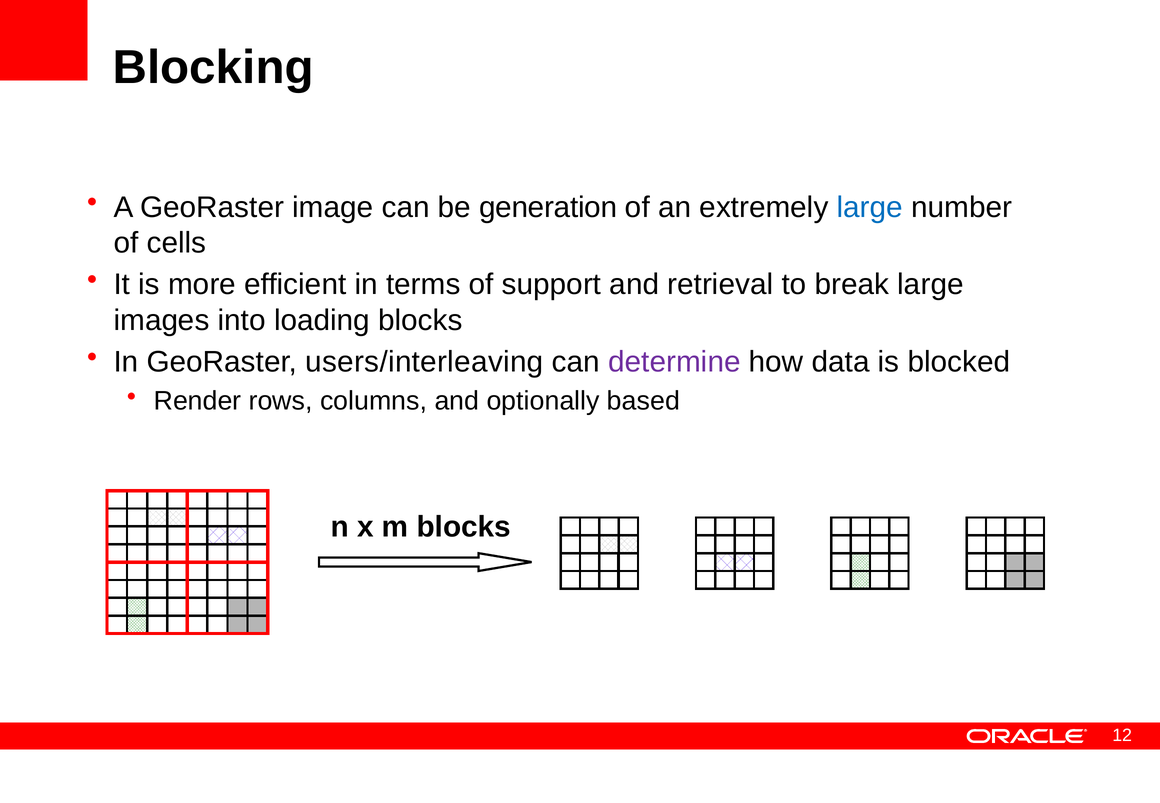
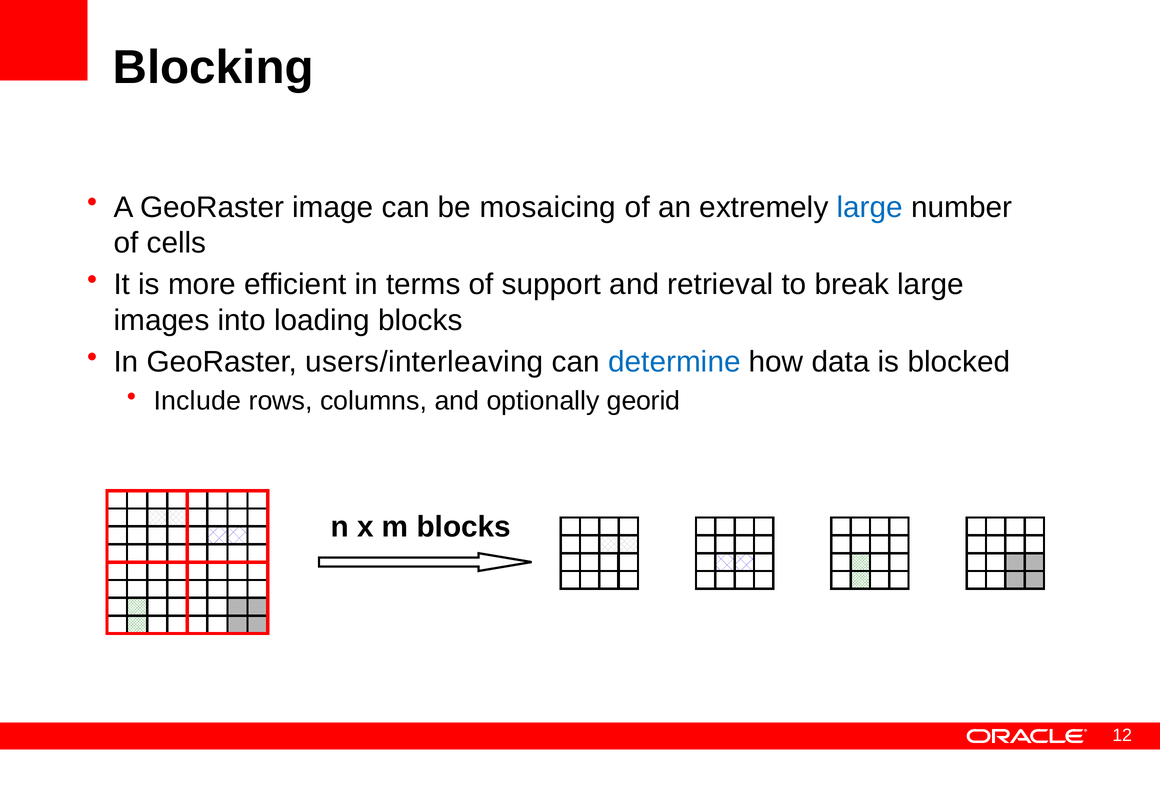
generation: generation -> mosaicing (548, 207)
determine colour: purple -> blue (674, 362)
Render: Render -> Include (197, 401)
based: based -> georid (644, 401)
